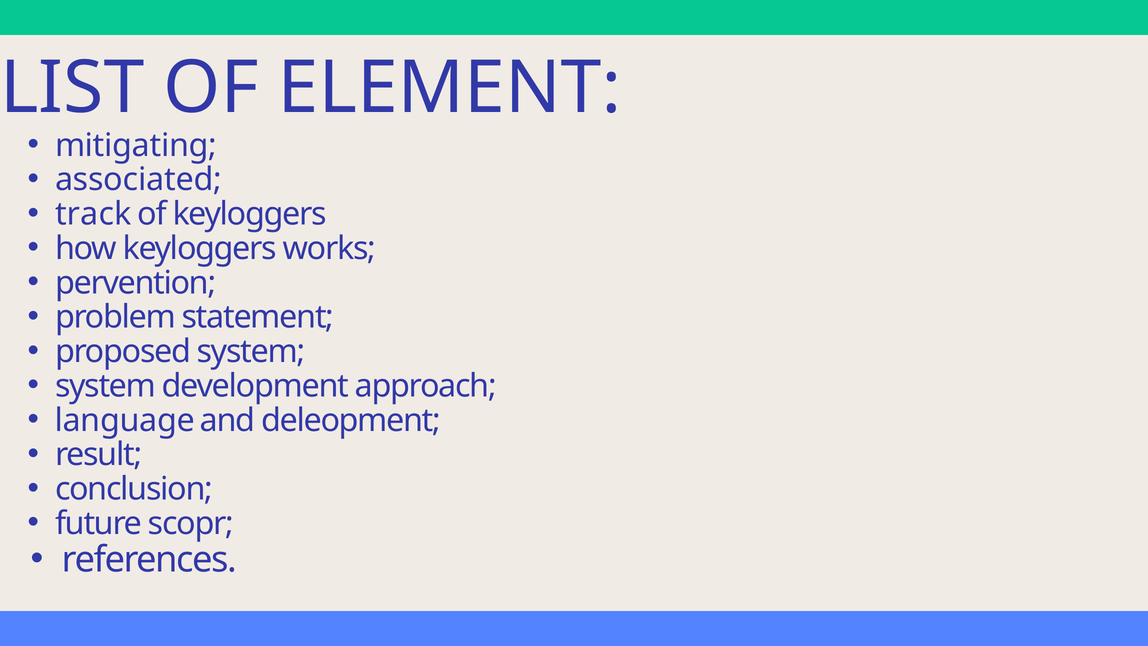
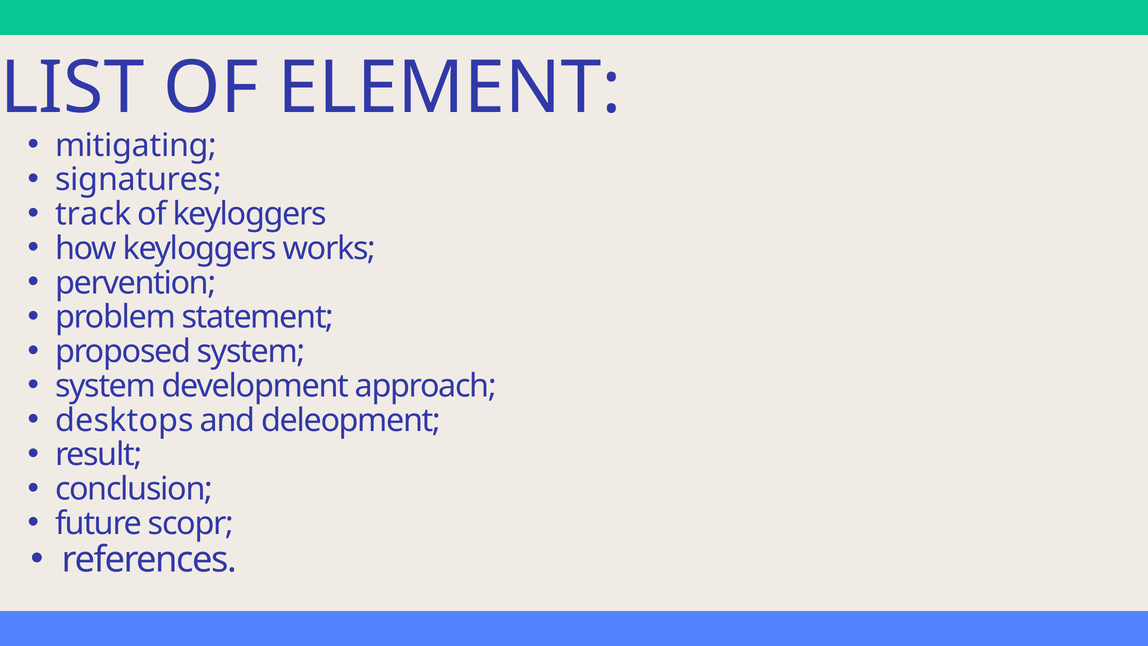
associated: associated -> signatures (138, 180)
language: language -> desktops (124, 420)
